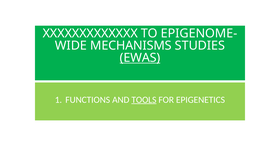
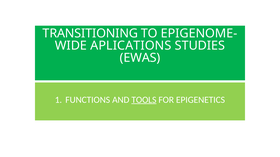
XXXXXXXXXXXXX: XXXXXXXXXXXXX -> TRANSITIONING (90, 34)
MECHANISMS: MECHANISMS -> APLICATIONS (131, 46)
EWAS underline: present -> none (140, 58)
